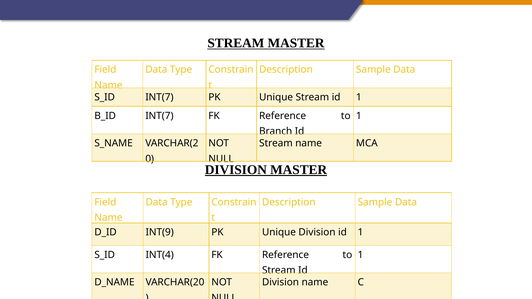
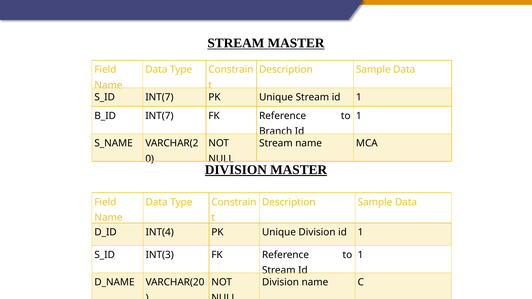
INT(9: INT(9 -> INT(4 (160, 233)
INT(4: INT(4 -> INT(3 (160, 255)
